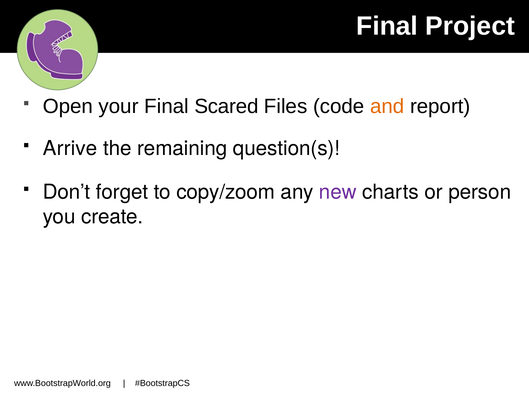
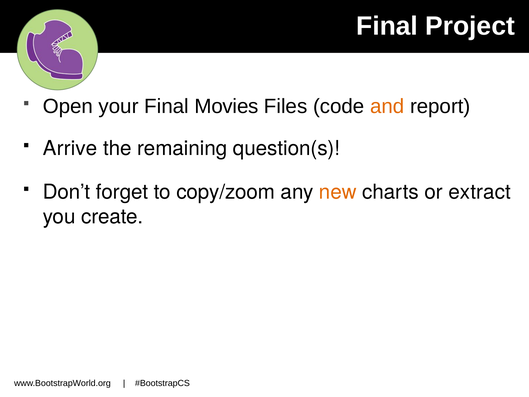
Scared: Scared -> Movies (226, 106)
new colour: purple -> orange (338, 192)
person: person -> extract (480, 192)
